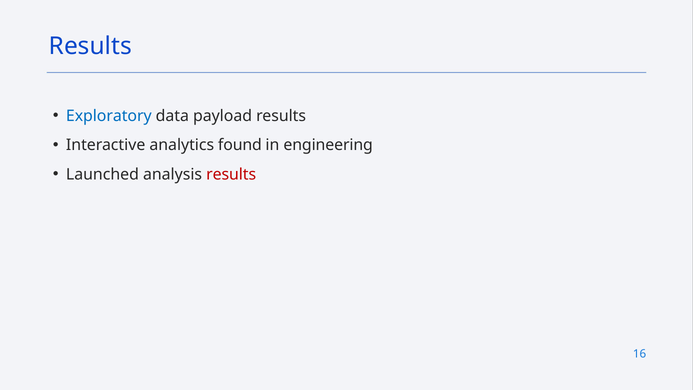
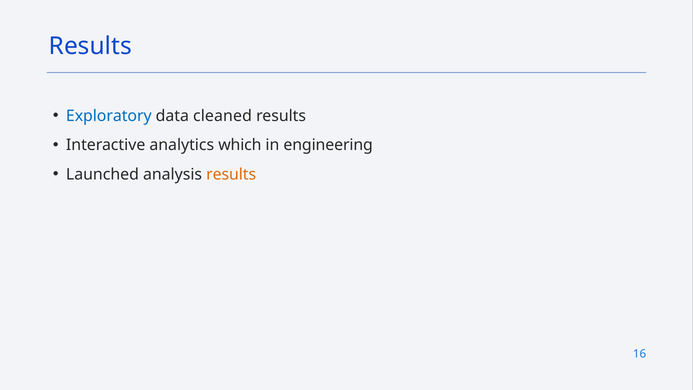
payload: payload -> cleaned (222, 116)
found: found -> which (240, 145)
results colour: red -> orange (231, 174)
